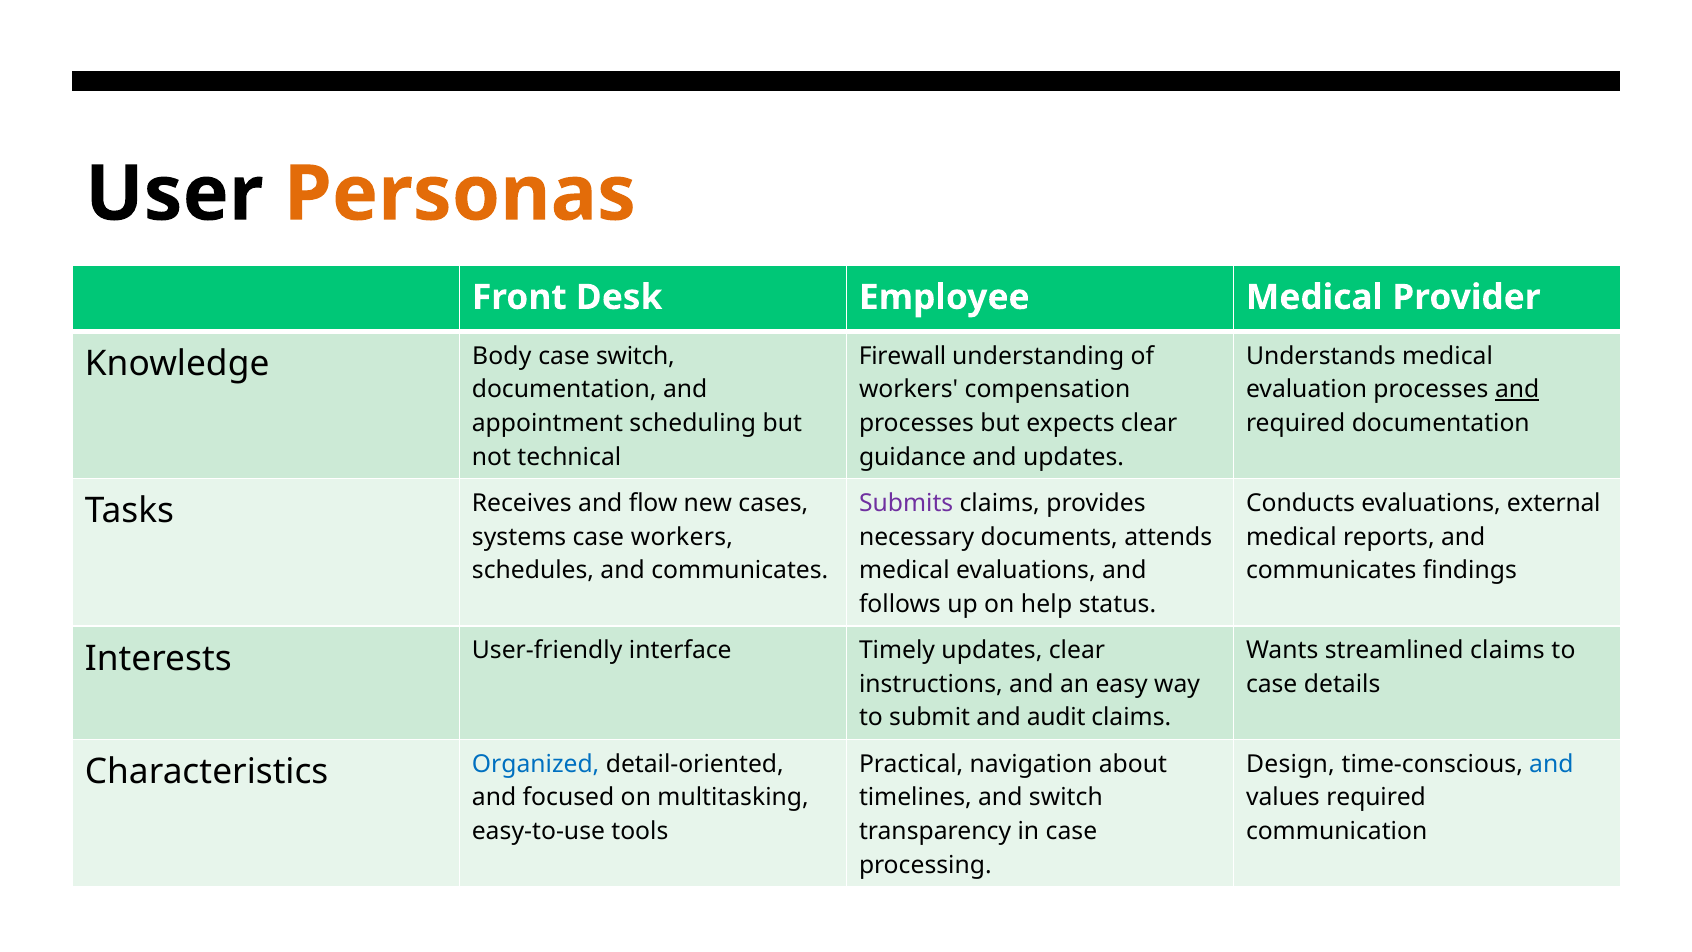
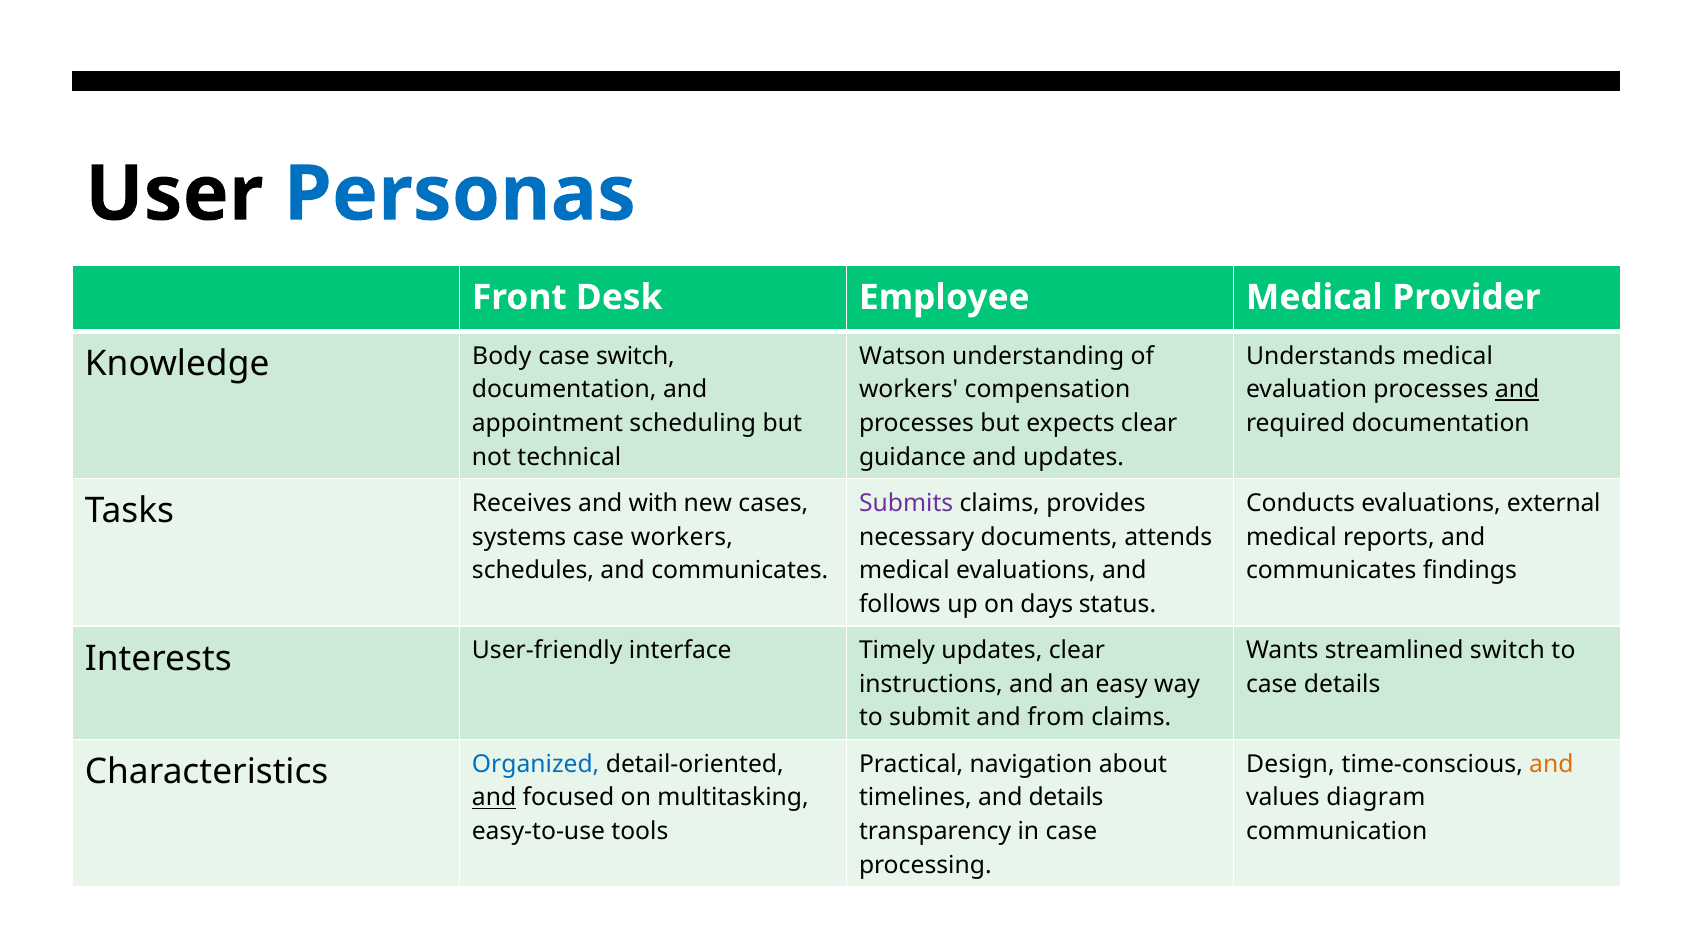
Personas colour: orange -> blue (460, 194)
Firewall: Firewall -> Watson (902, 356)
flow: flow -> with (653, 503)
help: help -> days (1047, 604)
streamlined claims: claims -> switch (1507, 650)
audit: audit -> from (1056, 718)
and colour: blue -> orange (1551, 764)
and underline: none -> present (494, 798)
and switch: switch -> details (1066, 798)
values required: required -> diagram (1376, 798)
